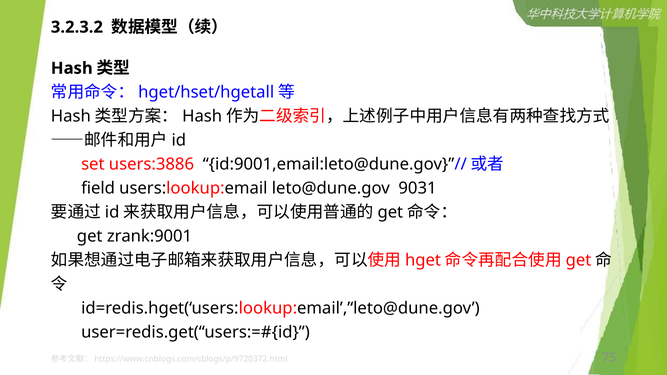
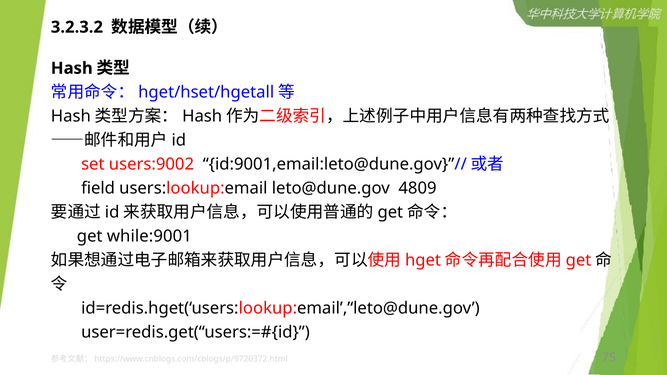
users:3886: users:3886 -> users:9002 (151, 164)
9031: 9031 -> 4809 (418, 188)
zrank:9001: zrank:9001 -> while:9001 (149, 236)
